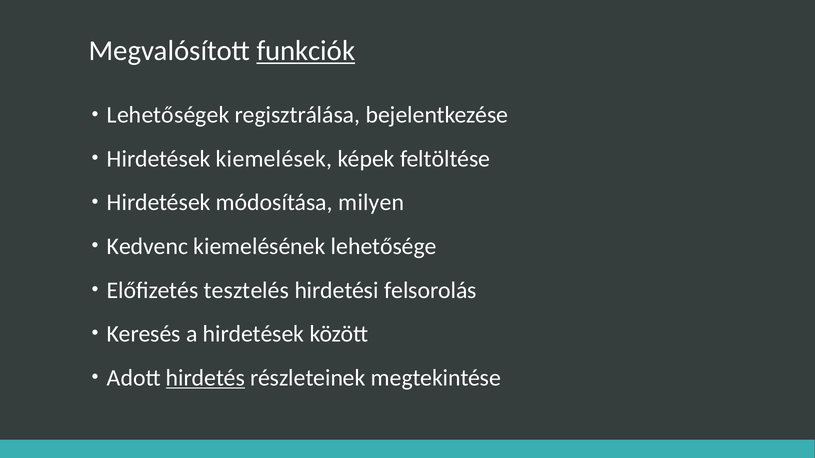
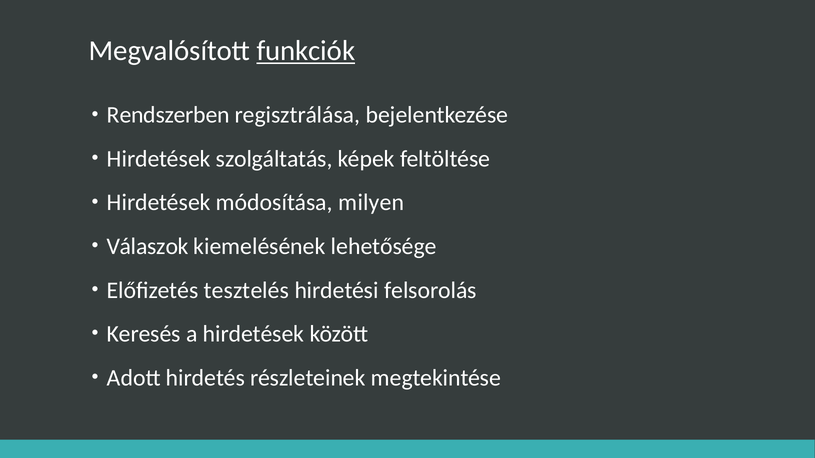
Lehetőségek: Lehetőségek -> Rendszerben (168, 115)
kiemelések: kiemelések -> szolgáltatás (274, 159)
Kedvenc: Kedvenc -> Válaszok (148, 247)
hirdetés underline: present -> none (205, 378)
